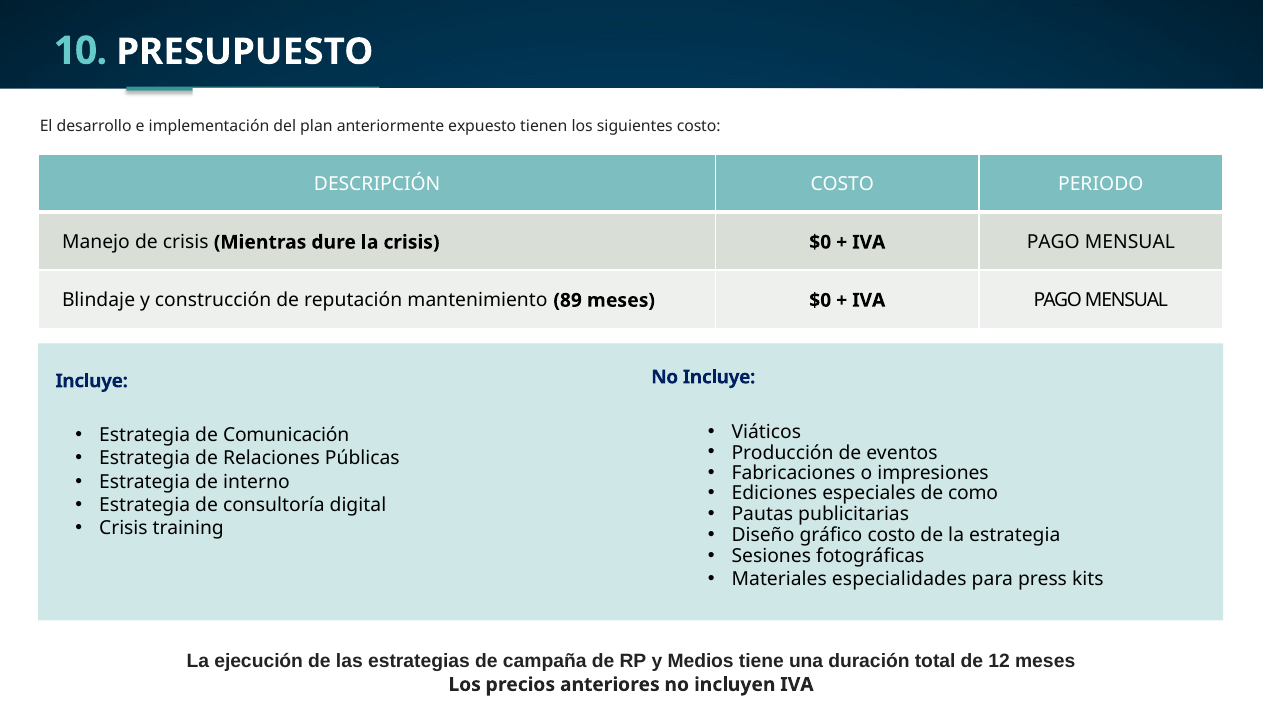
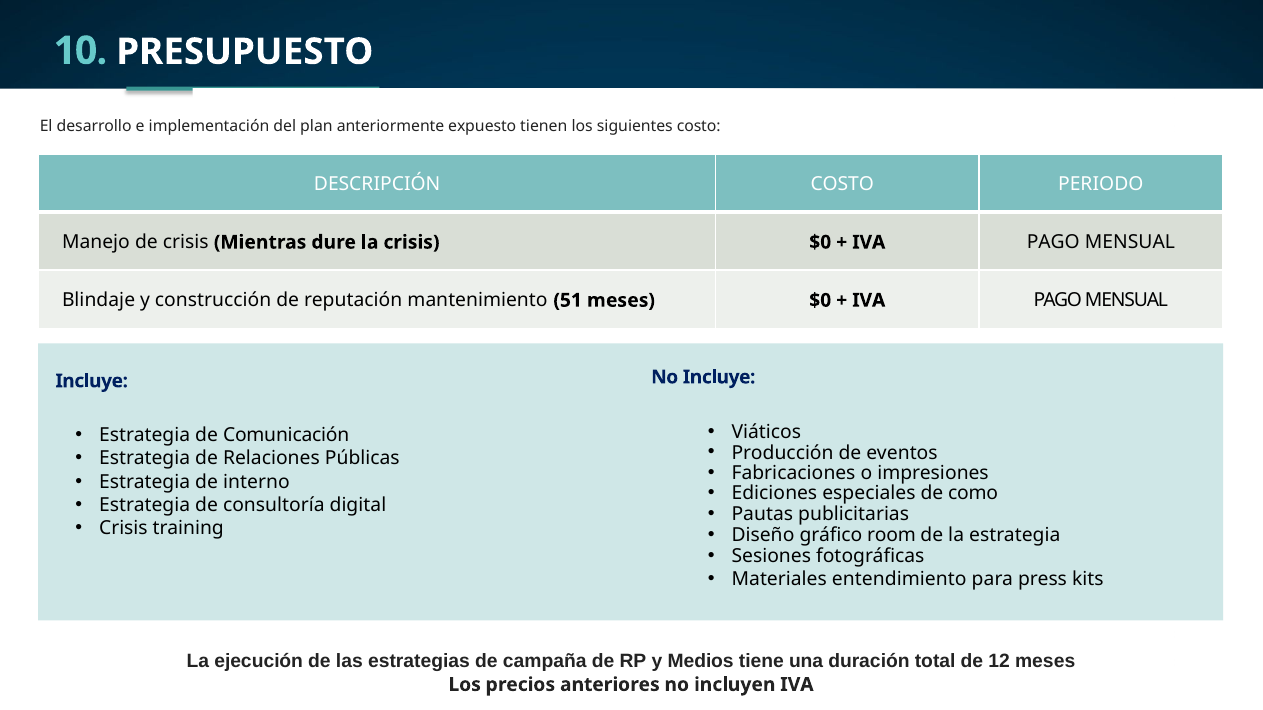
89: 89 -> 51 (568, 301)
gráfico costo: costo -> room (892, 535)
especialidades: especialidades -> entendimiento (899, 580)
